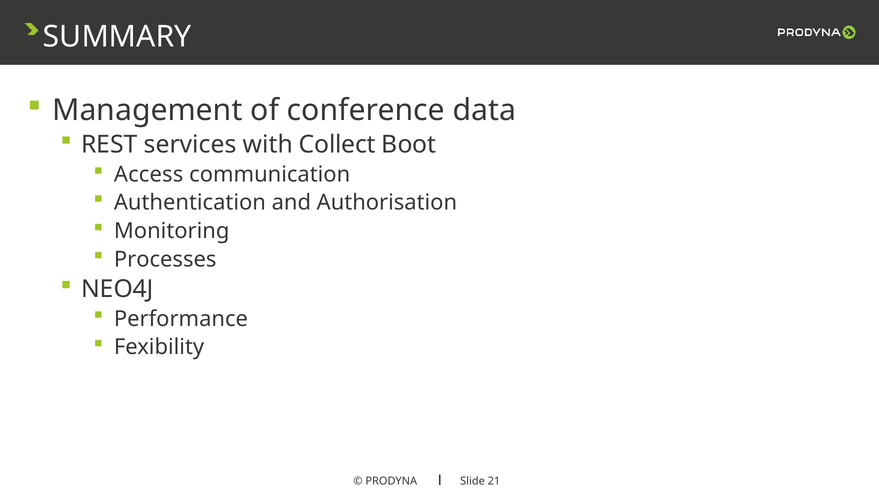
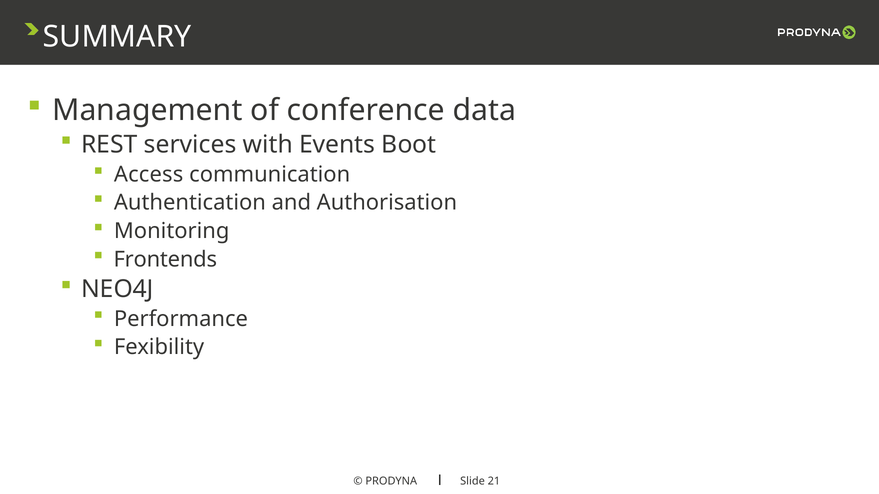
Collect: Collect -> Events (337, 145)
Processes: Processes -> Frontends (165, 260)
